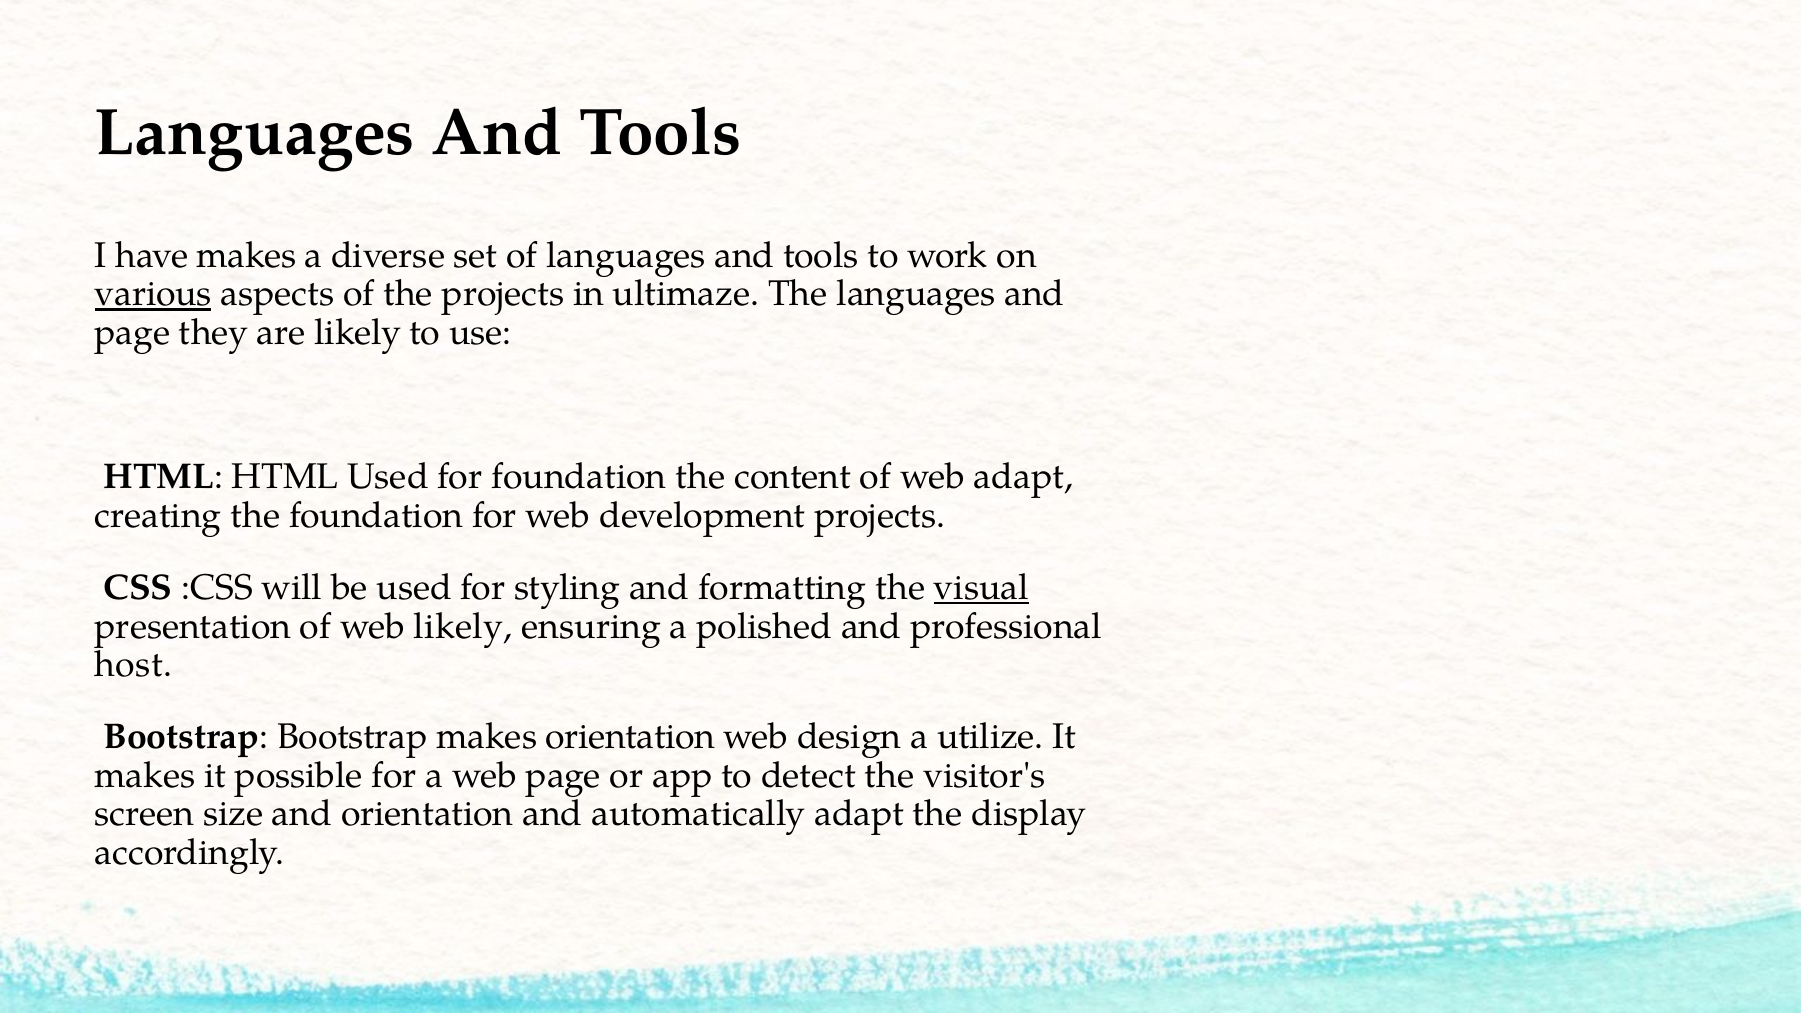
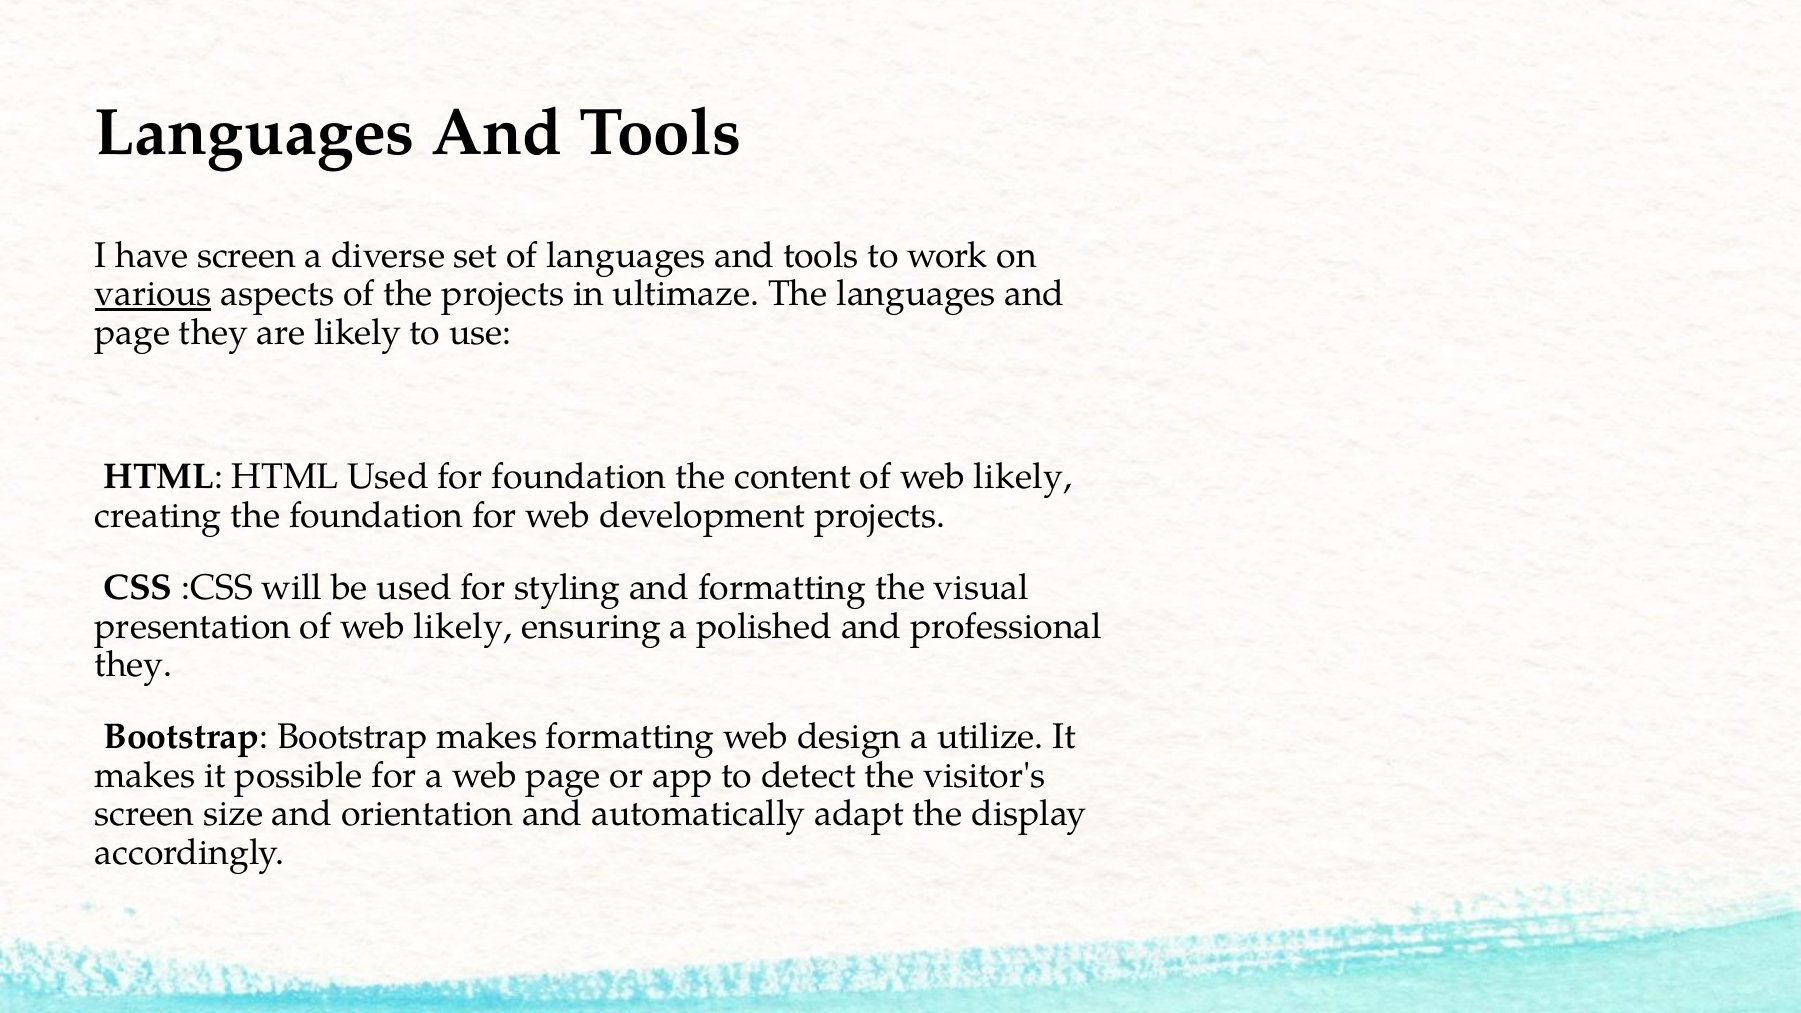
have makes: makes -> screen (247, 256)
content of web adapt: adapt -> likely (1023, 477)
visual underline: present -> none (981, 588)
host: host -> they (134, 665)
makes orientation: orientation -> formatting (630, 737)
